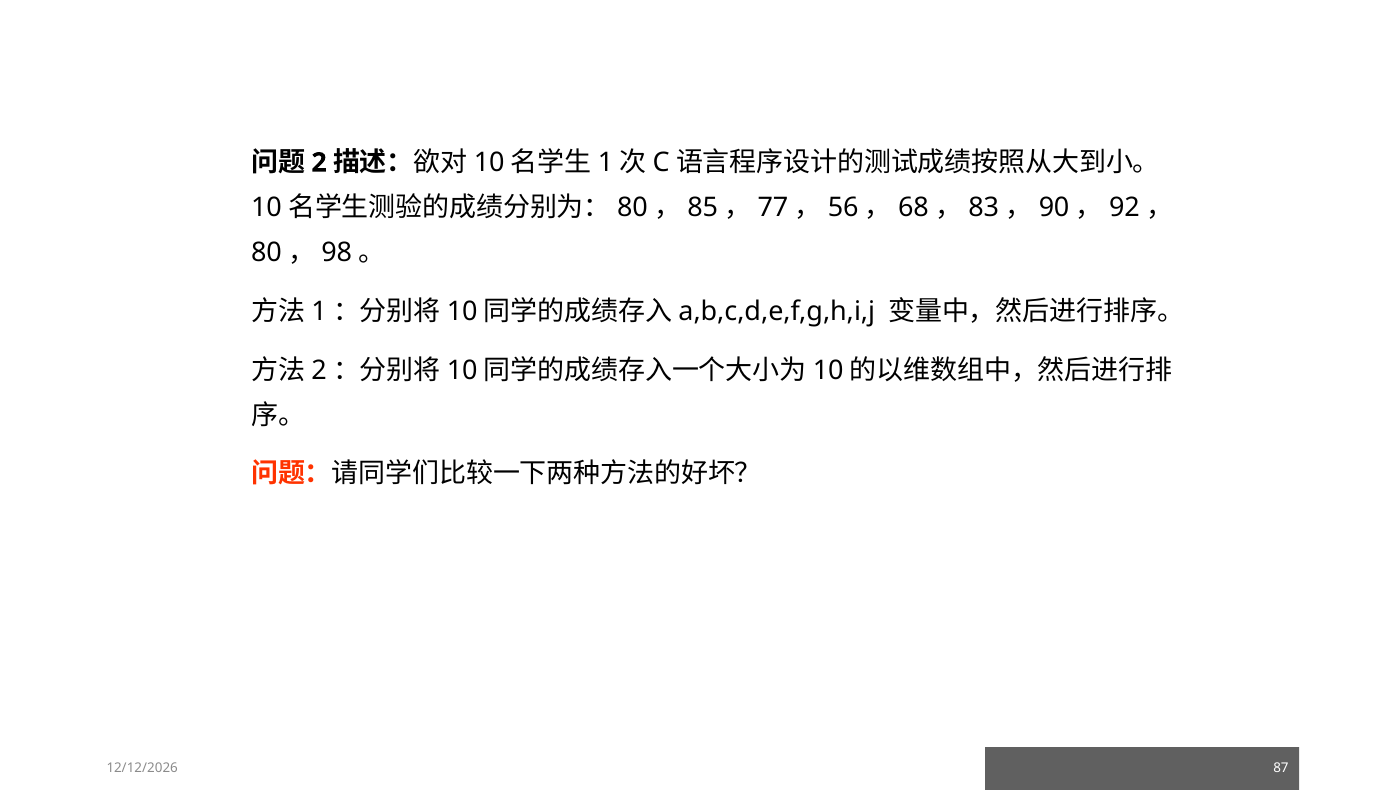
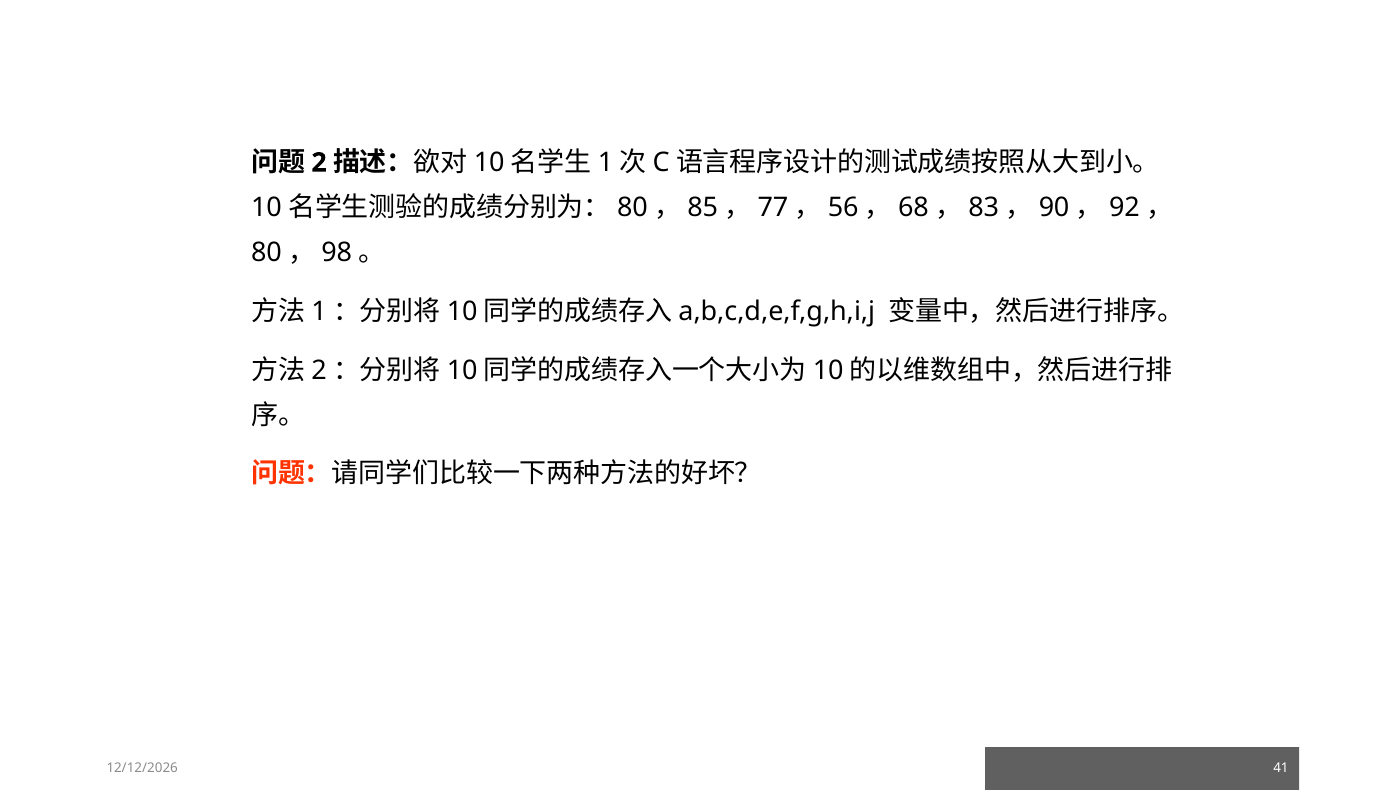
87: 87 -> 41 (1281, 768)
